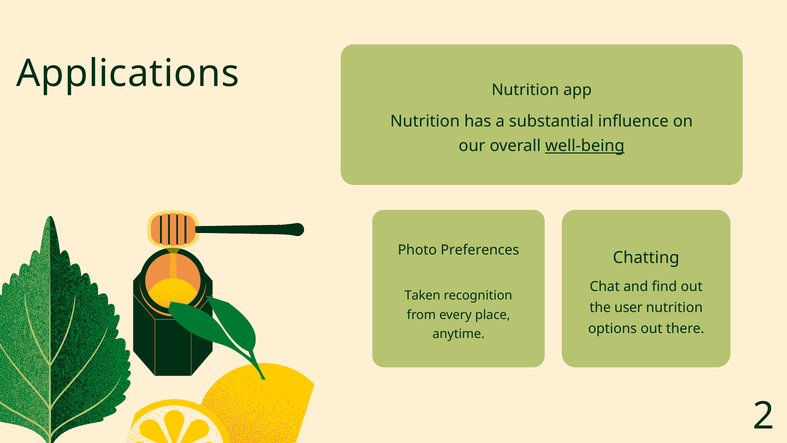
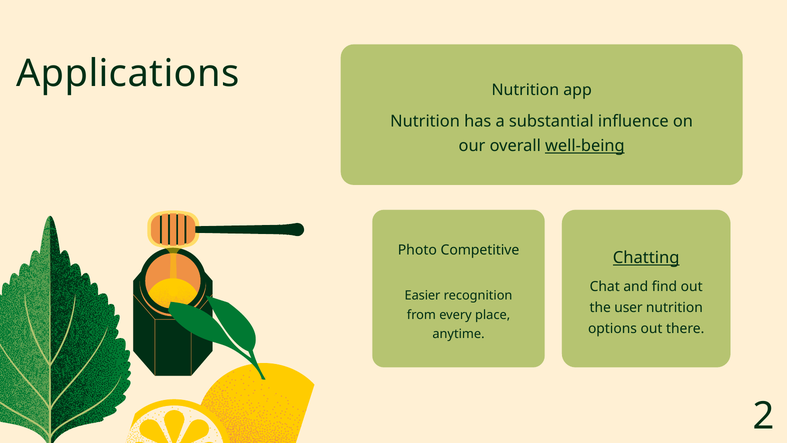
Preferences: Preferences -> Competitive (480, 250)
Chatting underline: none -> present (646, 258)
Taken: Taken -> Easier (423, 296)
